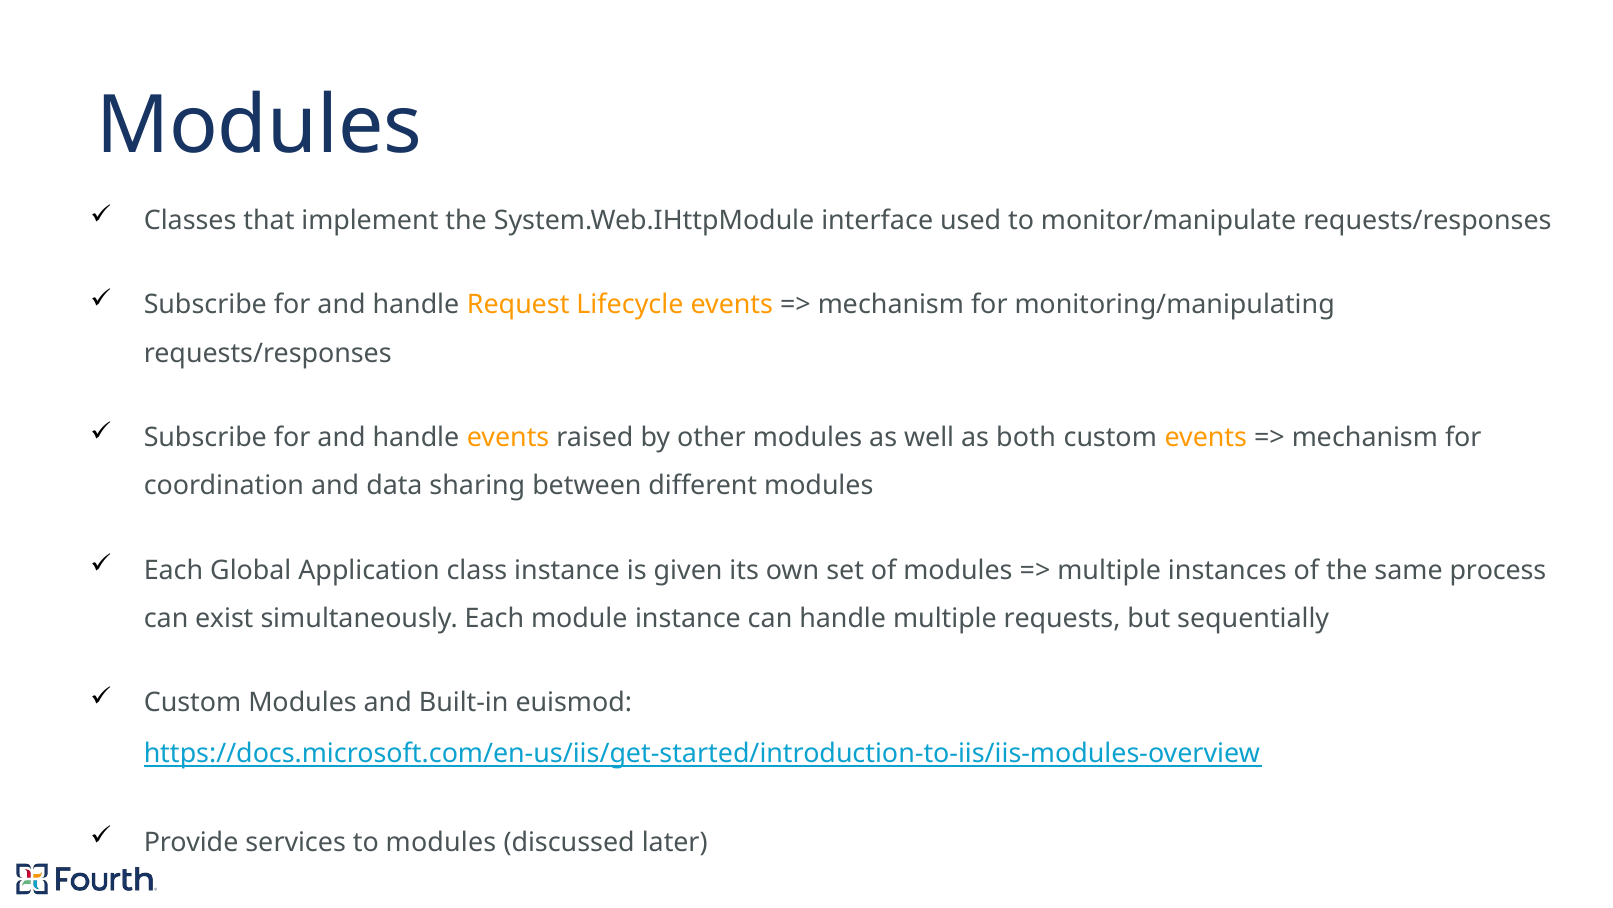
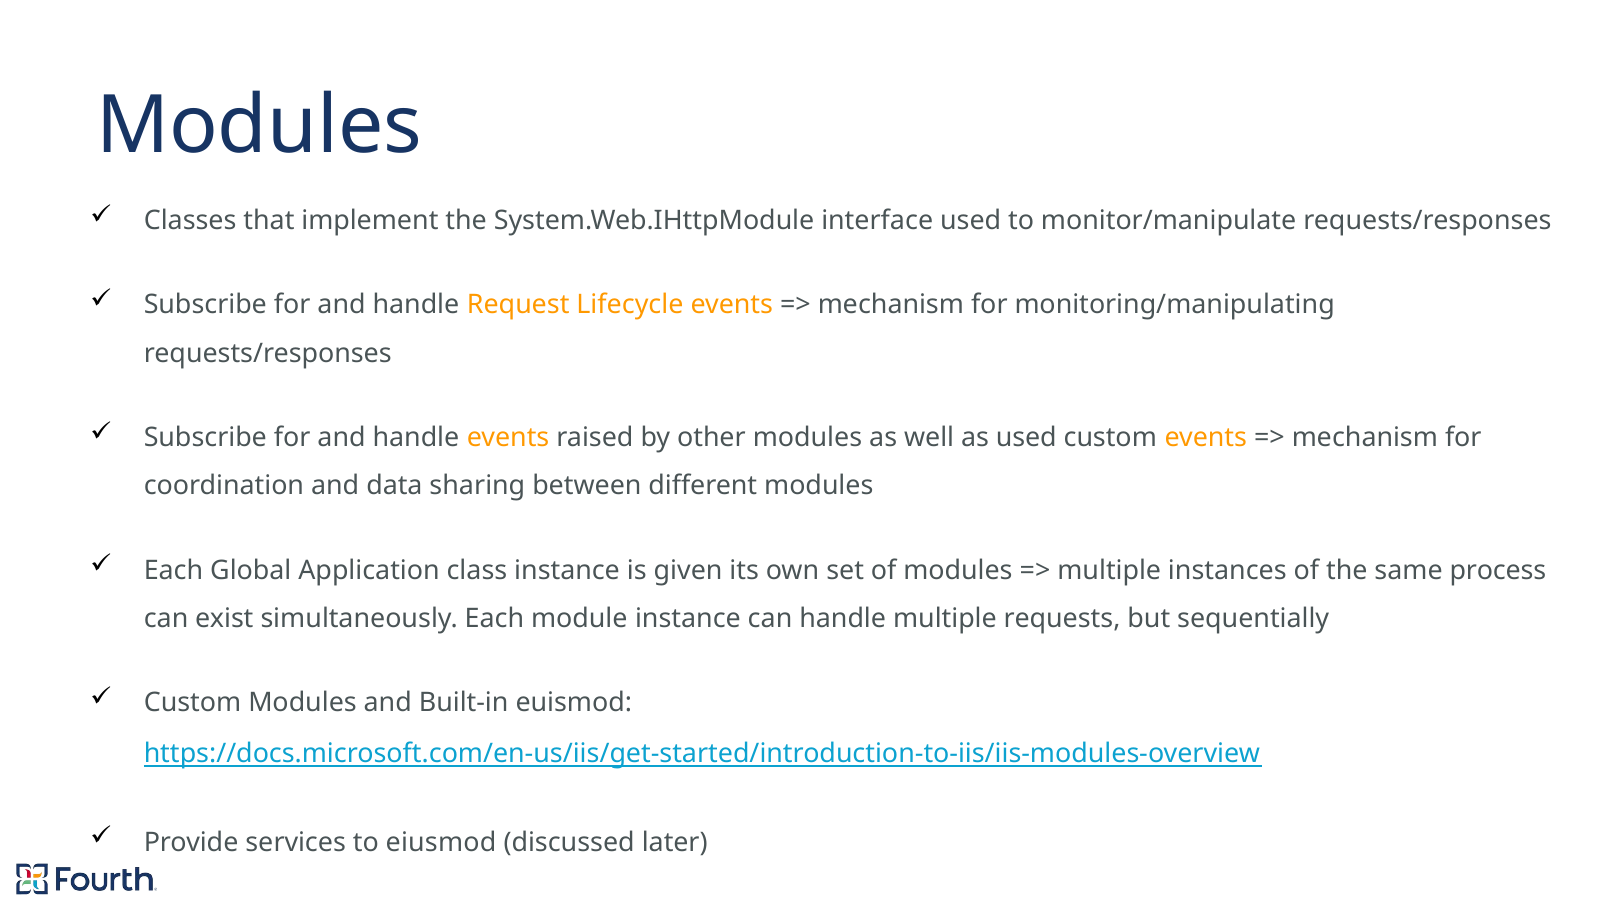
as both: both -> used (1026, 437)
to modules: modules -> eiusmod (441, 842)
